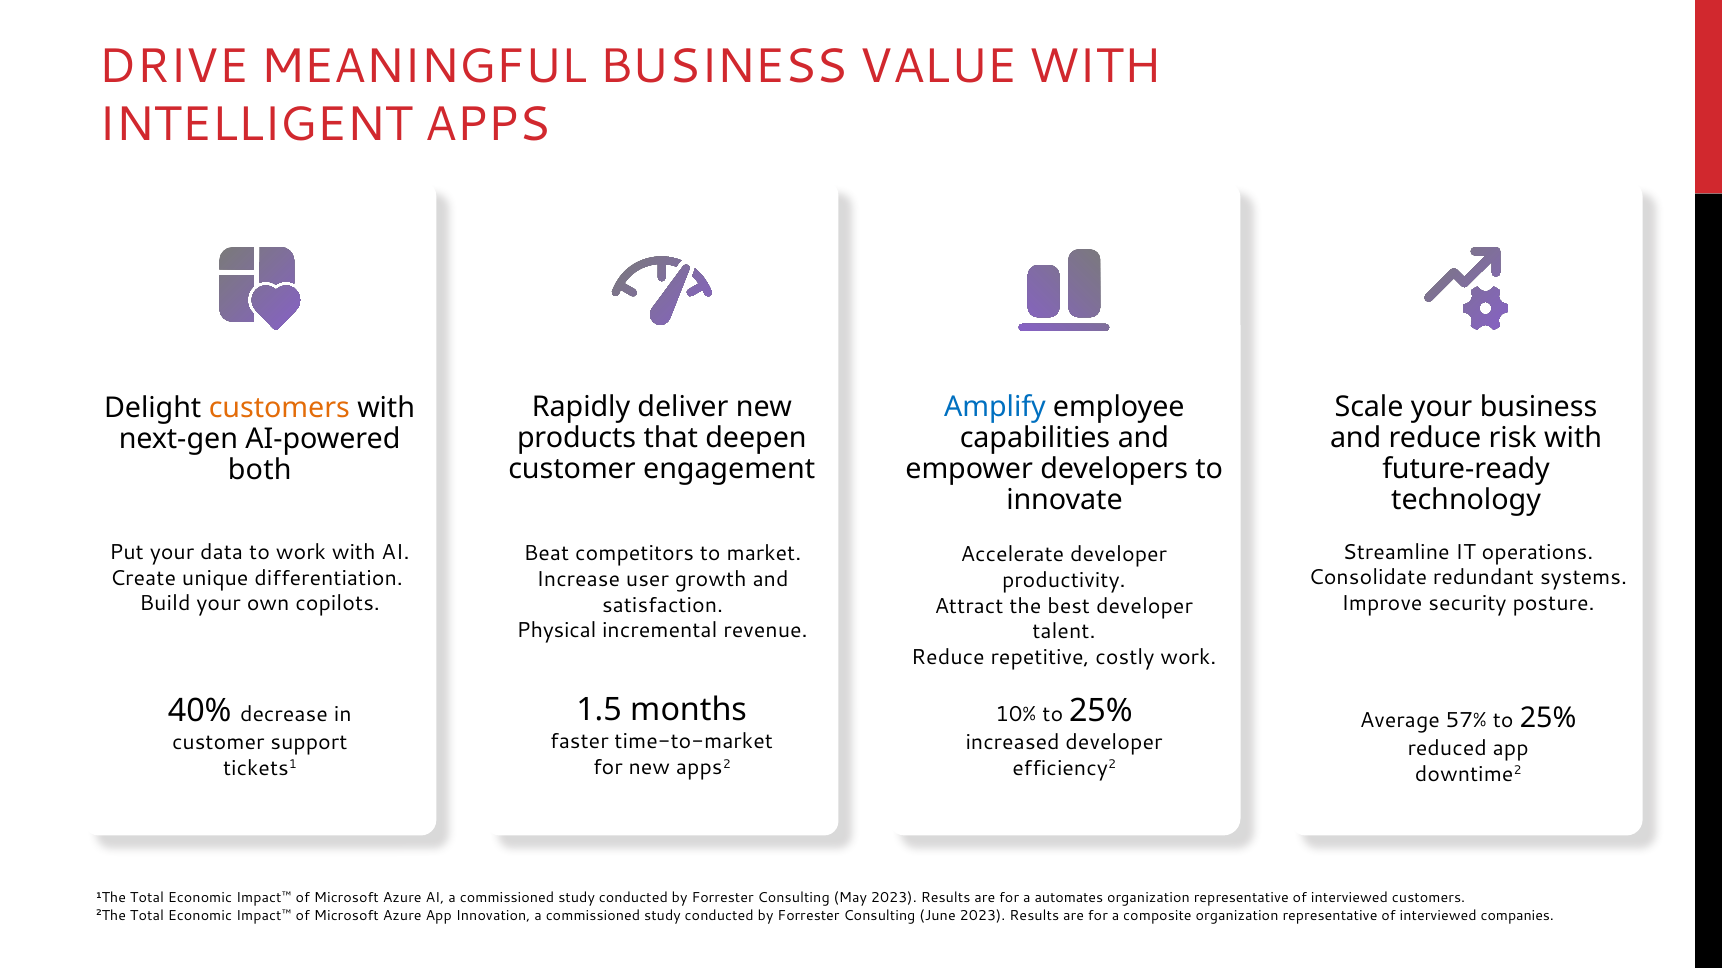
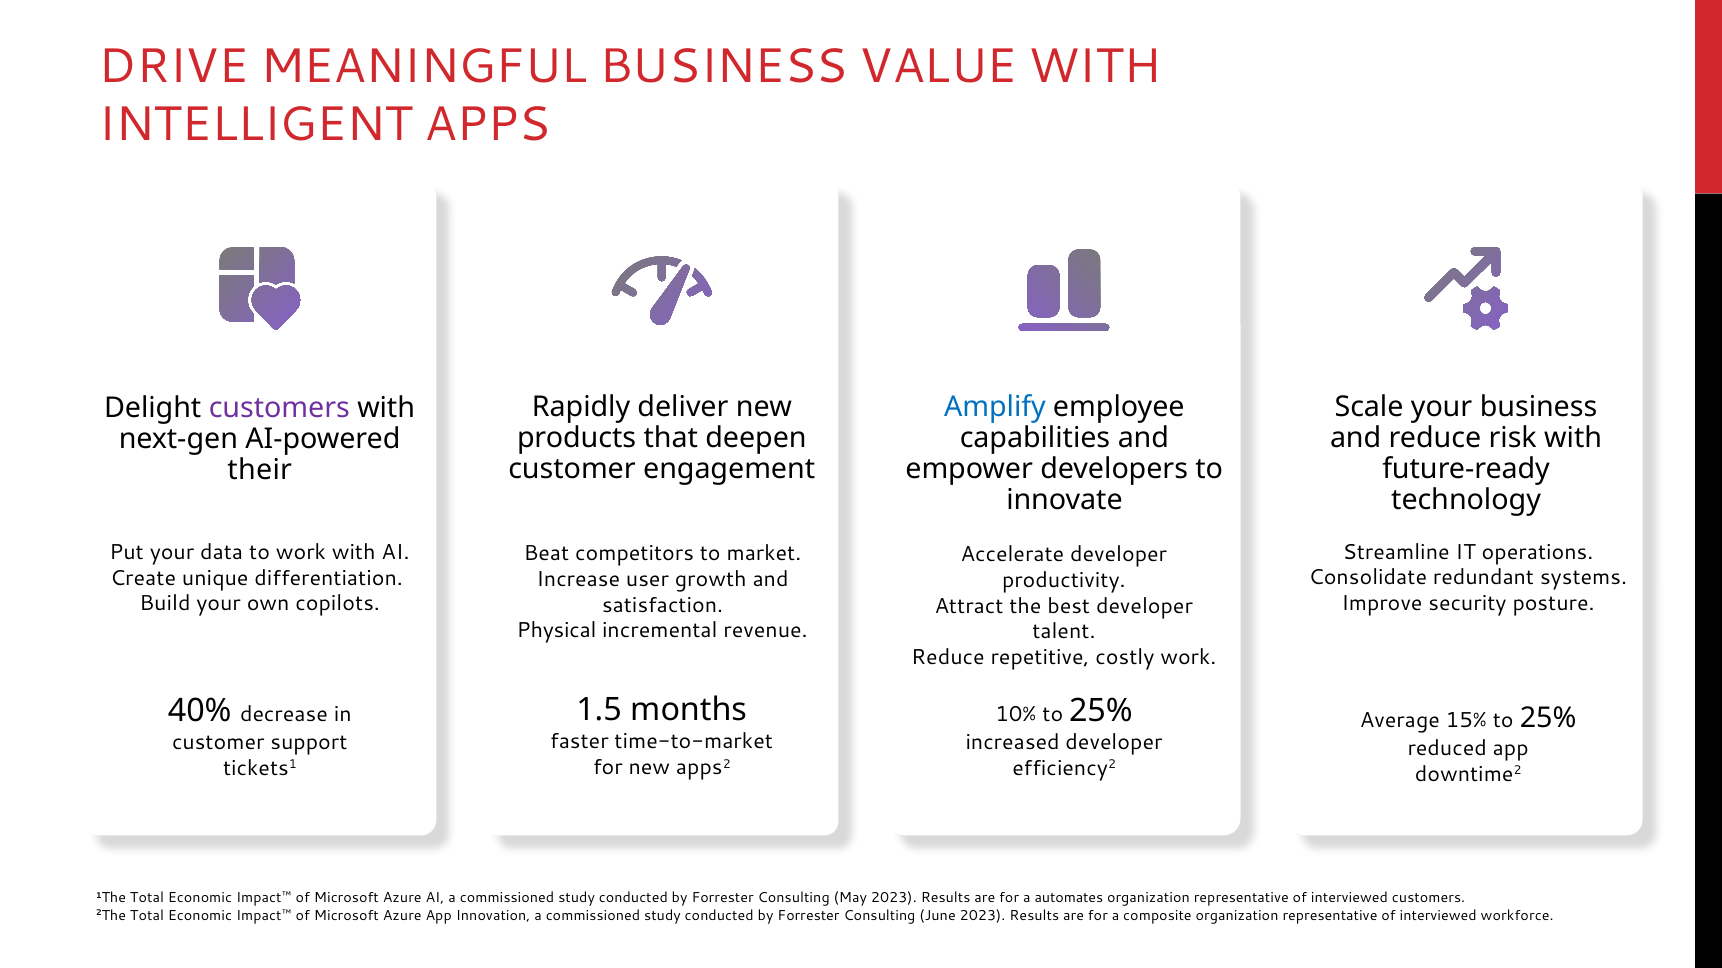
customers colour: orange -> purple (279, 409)
both: both -> their (260, 471)
57%: 57% -> 15% (1466, 721)
companies: companies -> workforce (1517, 916)
